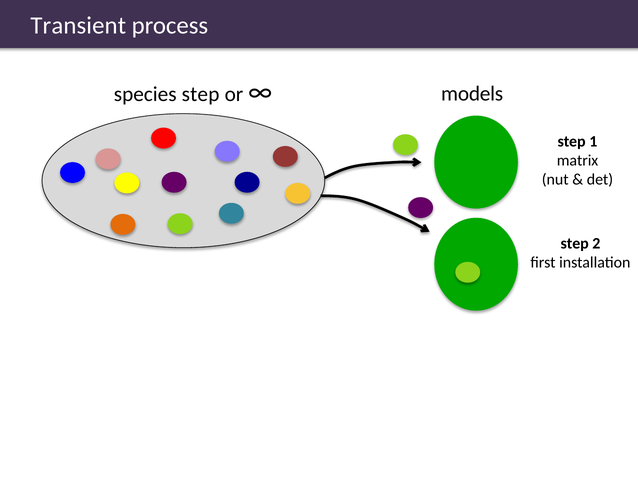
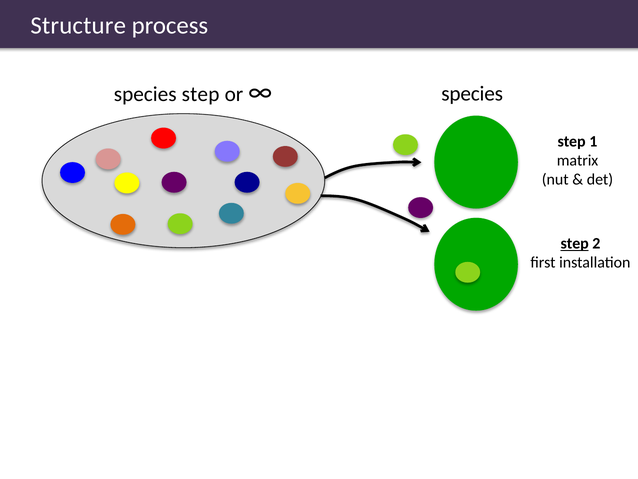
Transient: Transient -> Structure (78, 26)
models: models -> species (472, 94)
step underline: none -> present (575, 243)
